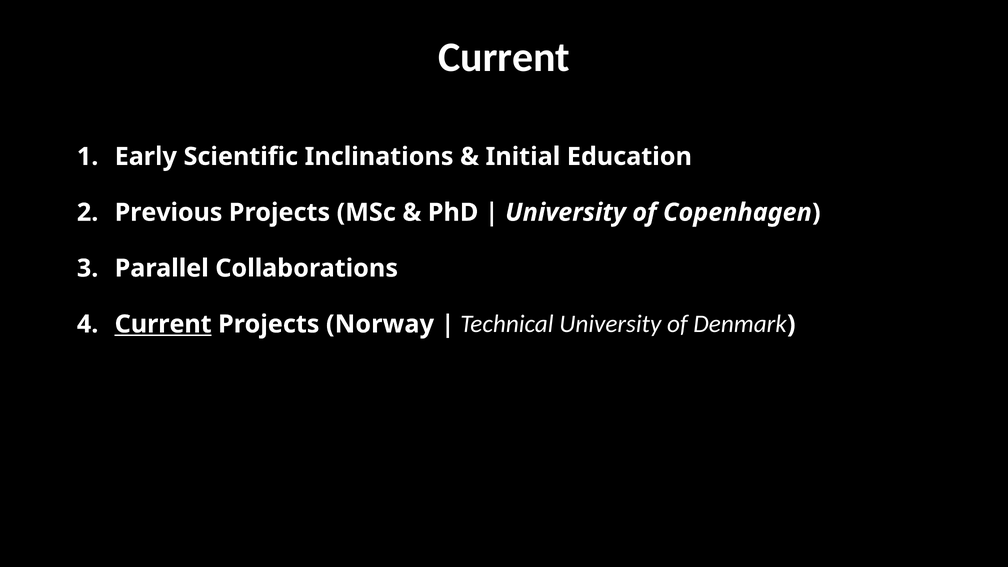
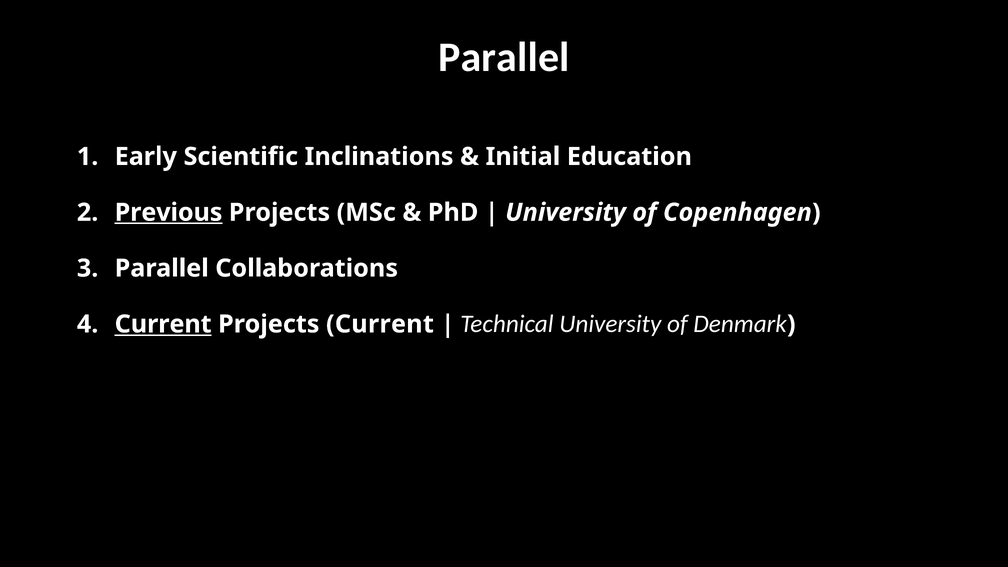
Current: Current -> Parallel (504, 57)
Previous underline: none -> present (169, 212)
Projects Norway: Norway -> Current (380, 324)
